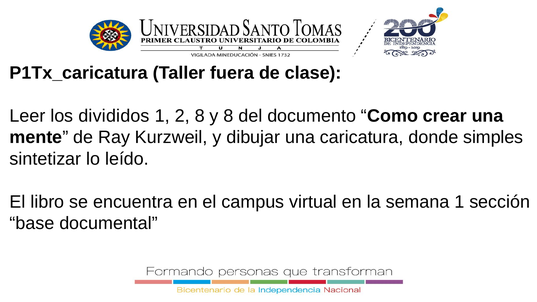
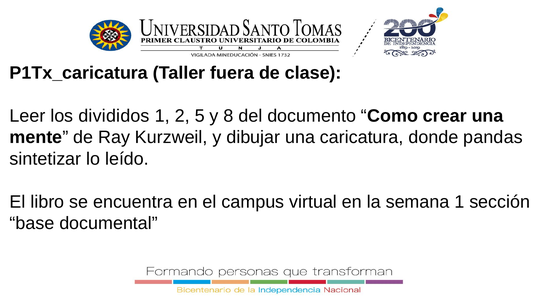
2 8: 8 -> 5 (200, 116)
simples: simples -> pandas (493, 137)
